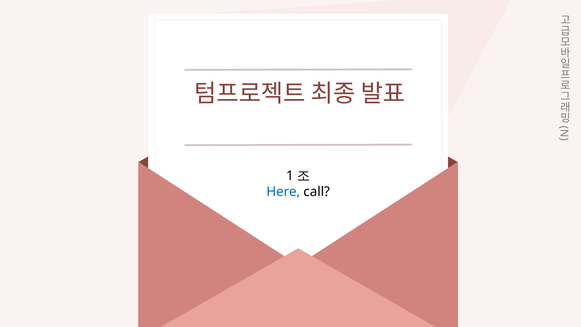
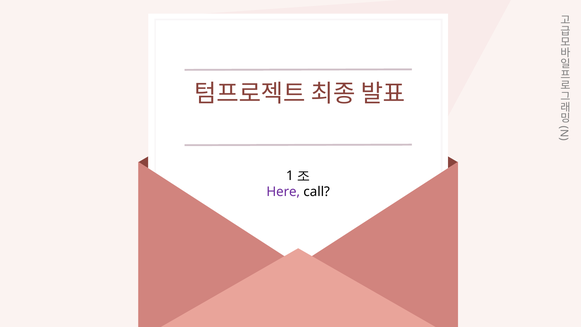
Here colour: blue -> purple (283, 192)
